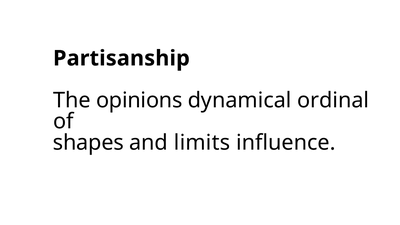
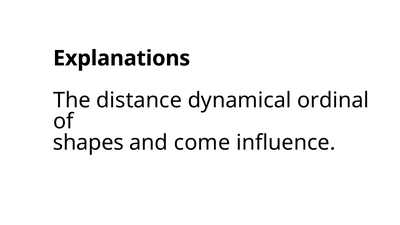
Partisanship: Partisanship -> Explanations (122, 58)
opinions: opinions -> distance (139, 100)
limits: limits -> come (202, 143)
